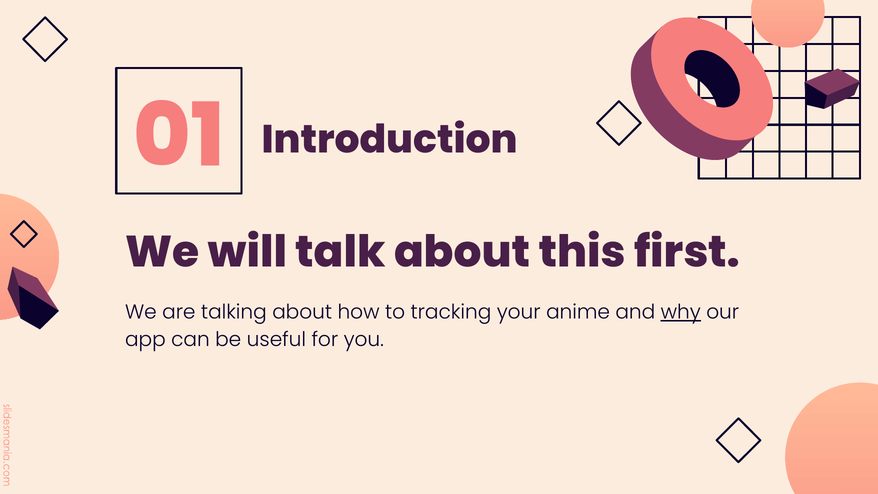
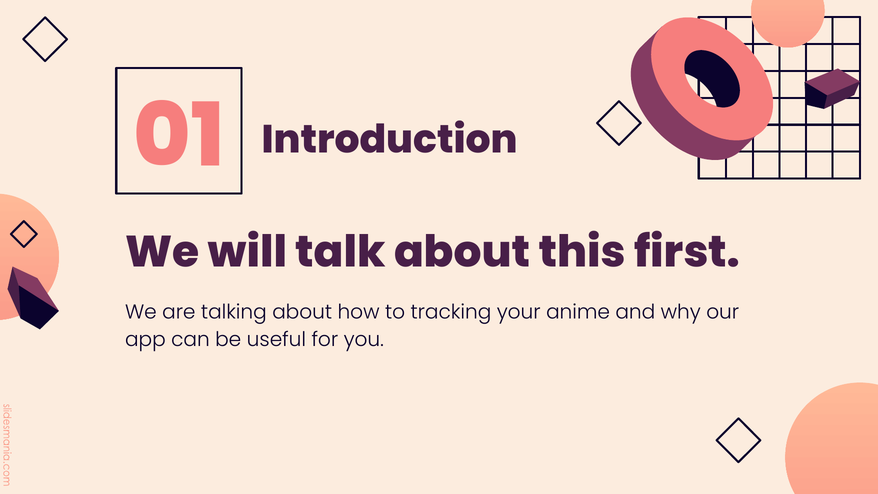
why underline: present -> none (681, 312)
